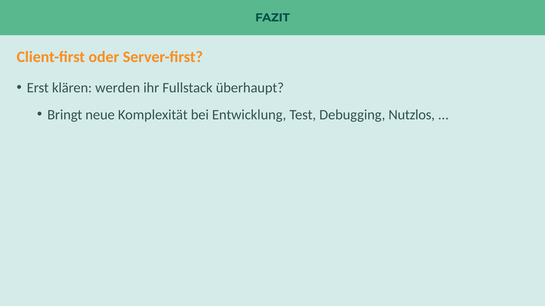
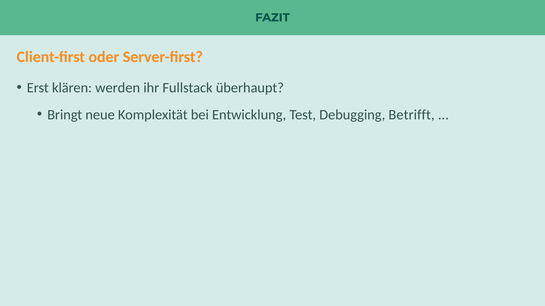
Nutzlos: Nutzlos -> Betrifft (412, 115)
